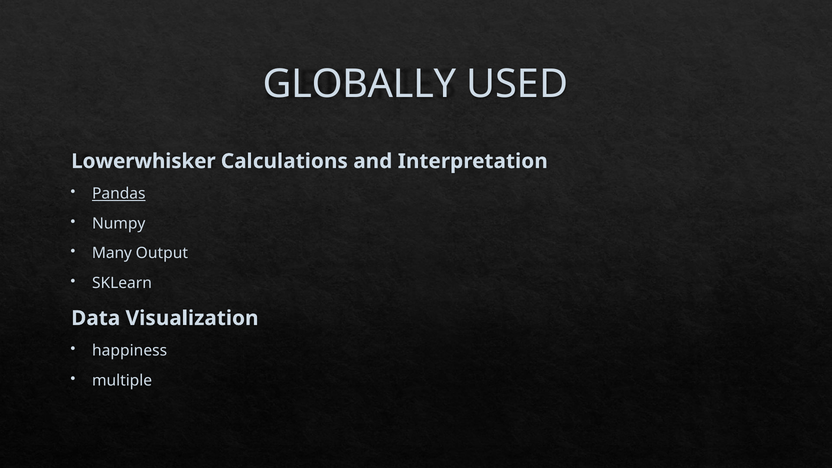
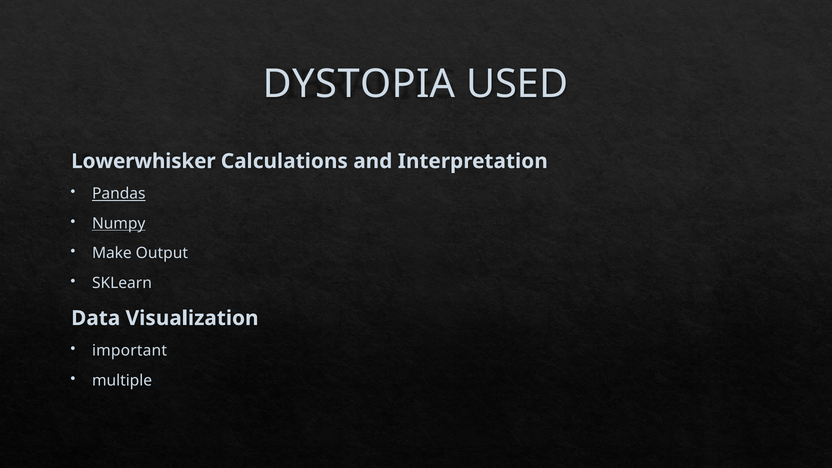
GLOBALLY: GLOBALLY -> DYSTOPIA (359, 84)
Numpy underline: none -> present (119, 224)
Many: Many -> Make (112, 253)
happiness: happiness -> important (130, 351)
